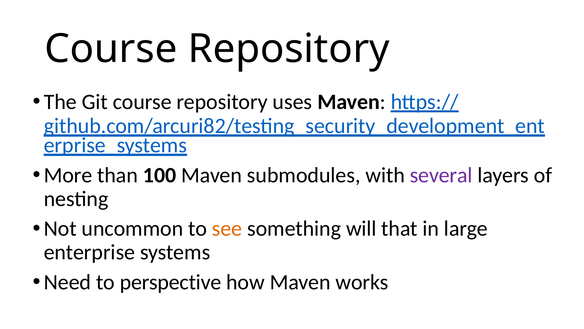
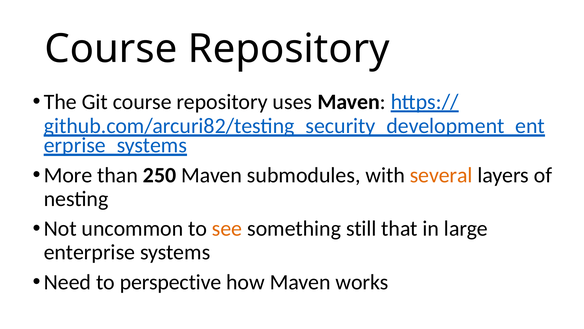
100: 100 -> 250 (160, 175)
several colour: purple -> orange (441, 175)
will: will -> still (361, 228)
